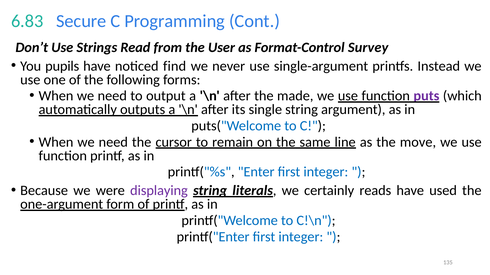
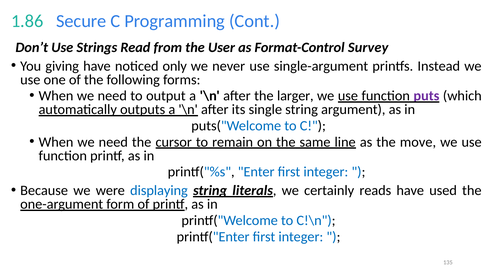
6.83: 6.83 -> 1.86 (27, 21)
pupils: pupils -> giving (62, 66)
find: find -> only (175, 66)
made: made -> larger (295, 96)
displaying colour: purple -> blue (159, 191)
